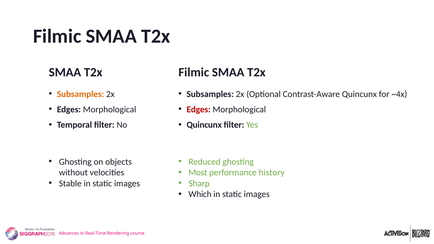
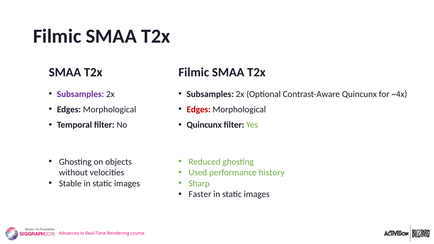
Subsamples colour: orange -> purple (80, 94)
Most: Most -> Used (198, 173)
Which: Which -> Faster (200, 194)
